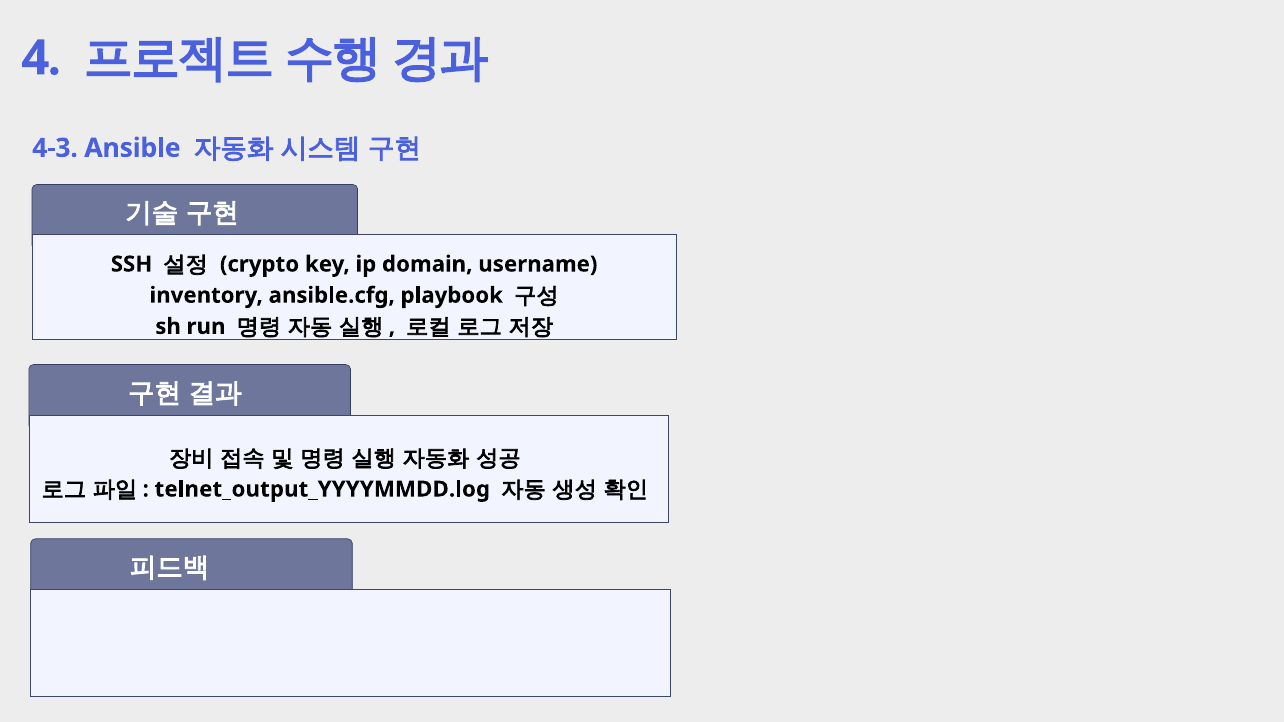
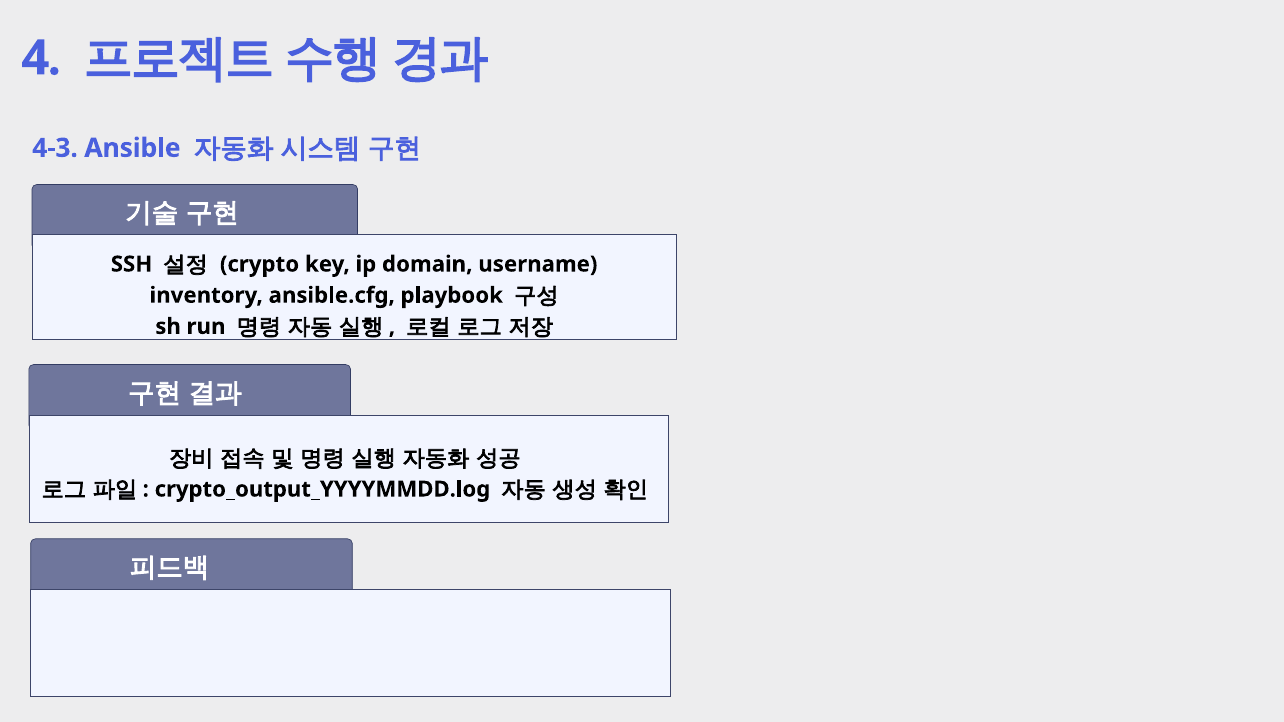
telnet_output_YYYYMMDD.log: telnet_output_YYYYMMDD.log -> crypto_output_YYYYMMDD.log (322, 489)
